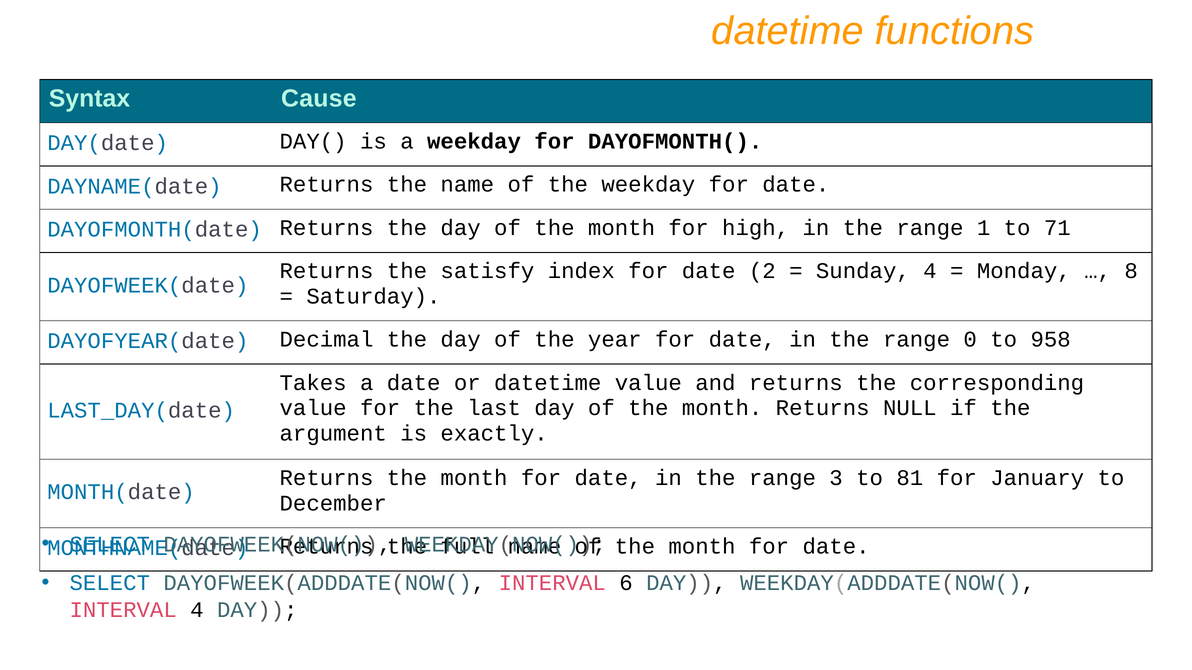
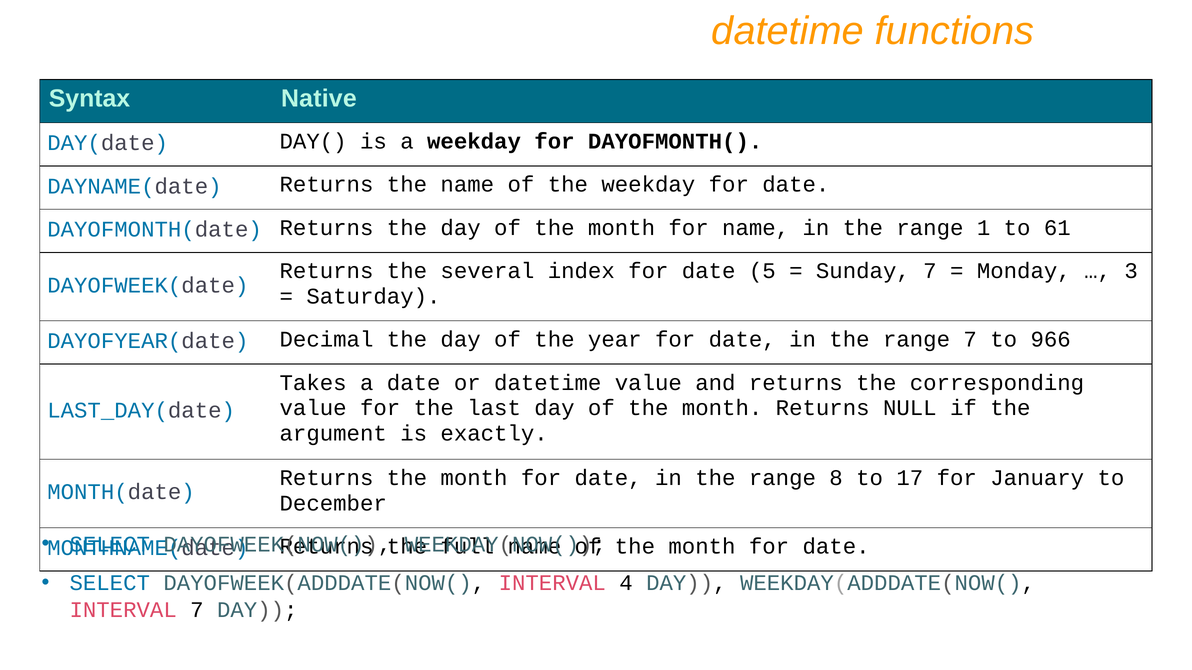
Cause: Cause -> Native (319, 98)
for high: high -> name (756, 228)
71: 71 -> 61 (1057, 228)
satisfy: satisfy -> several (487, 271)
2: 2 -> 5 (762, 271)
Sunday 4: 4 -> 7 (930, 271)
8: 8 -> 3 (1131, 271)
range 0: 0 -> 7 (970, 340)
958: 958 -> 966 (1051, 340)
3: 3 -> 8 (836, 478)
81: 81 -> 17 (910, 478)
6: 6 -> 4 (626, 583)
INTERVAL 4: 4 -> 7 (197, 610)
